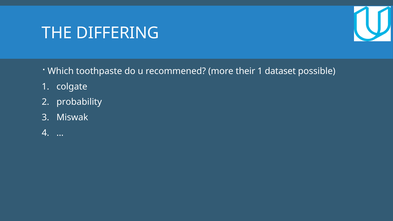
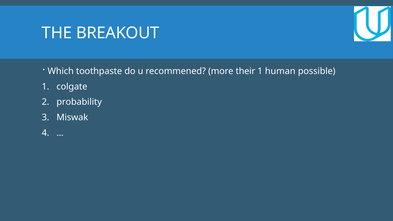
DIFFERING: DIFFERING -> BREAKOUT (118, 33)
dataset: dataset -> human (280, 71)
